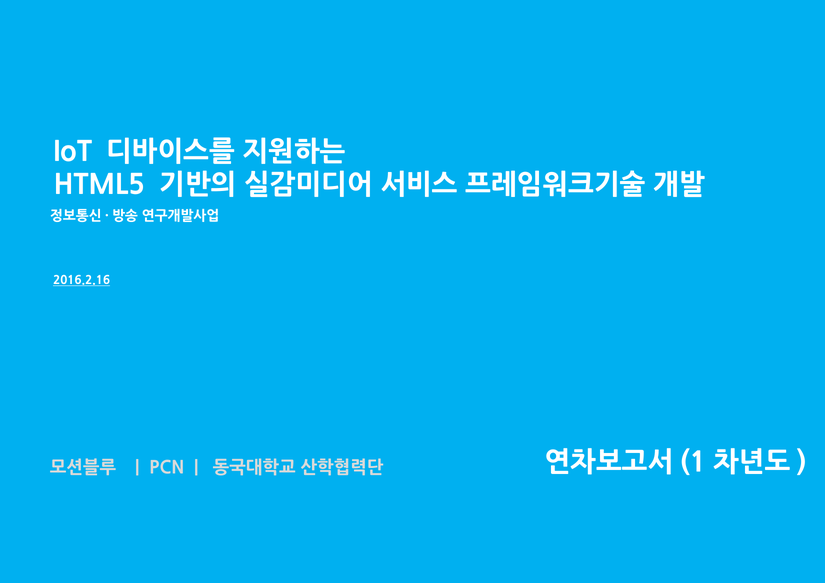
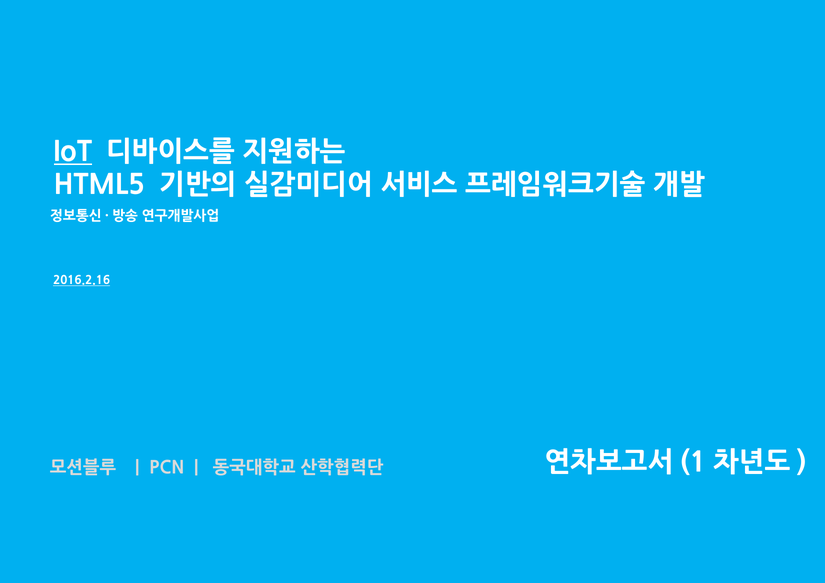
IoT underline: none -> present (73, 152)
